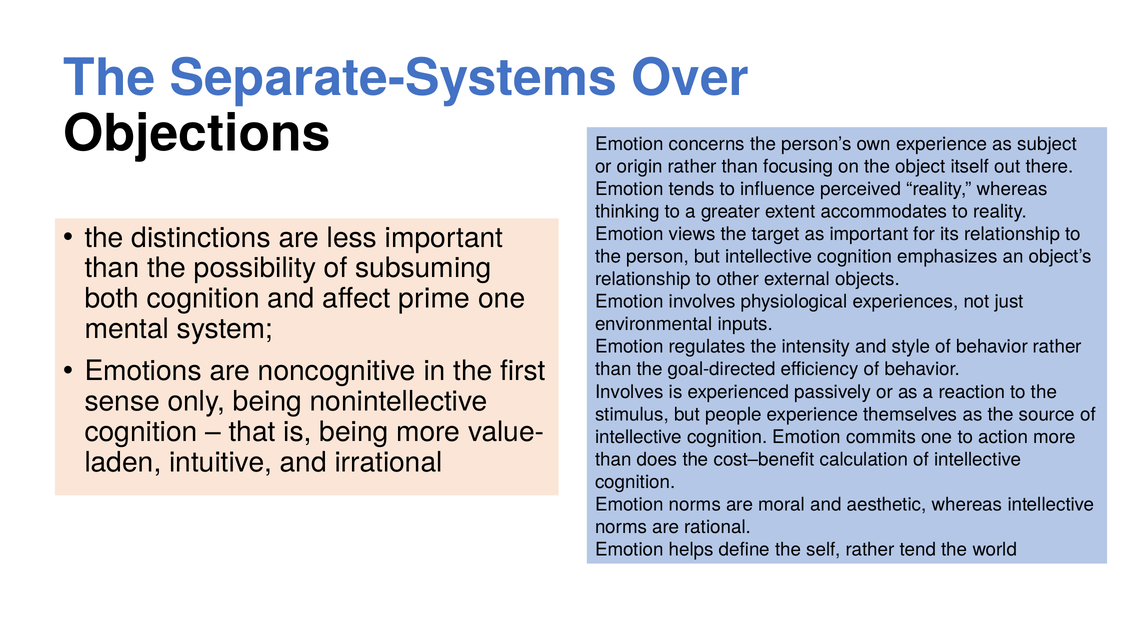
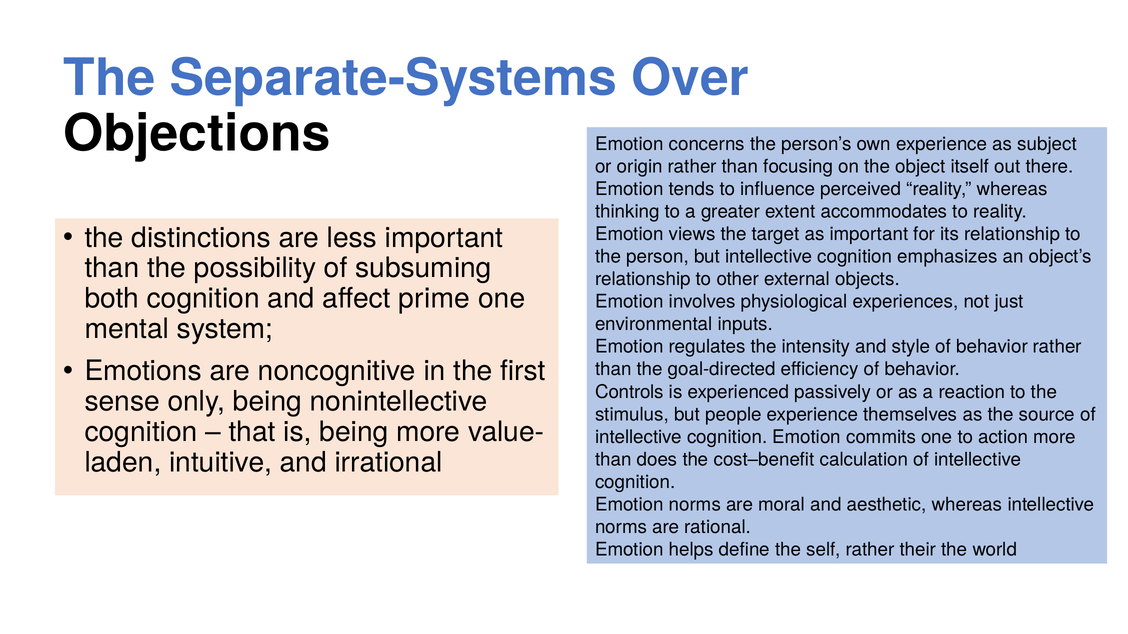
Involves: Involves -> Controls (629, 392)
tend: tend -> their (918, 550)
